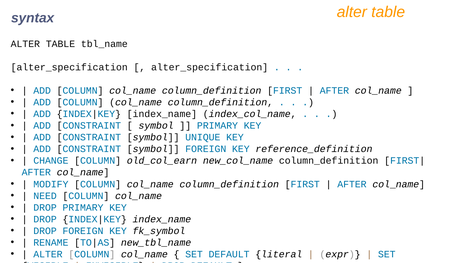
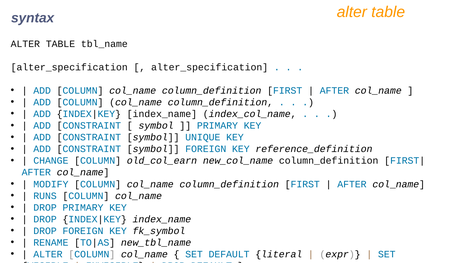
NEED: NEED -> RUNS (45, 196)
